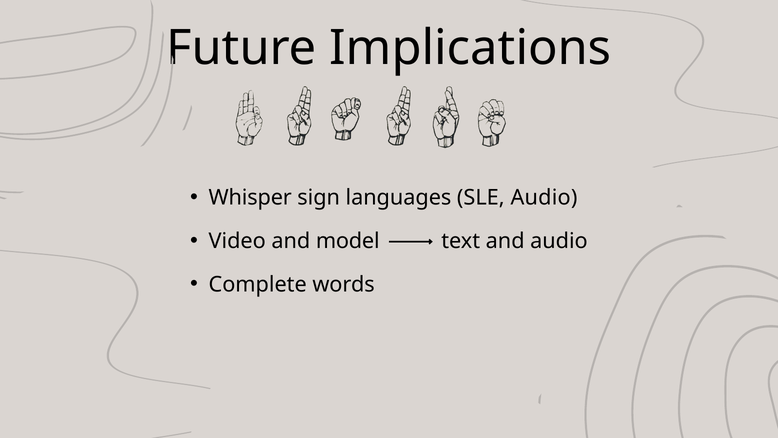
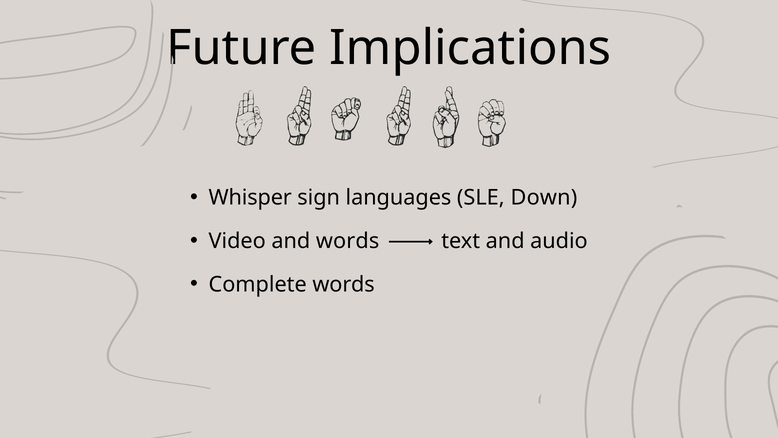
SLE Audio: Audio -> Down (544, 197)
and model: model -> words (348, 241)
